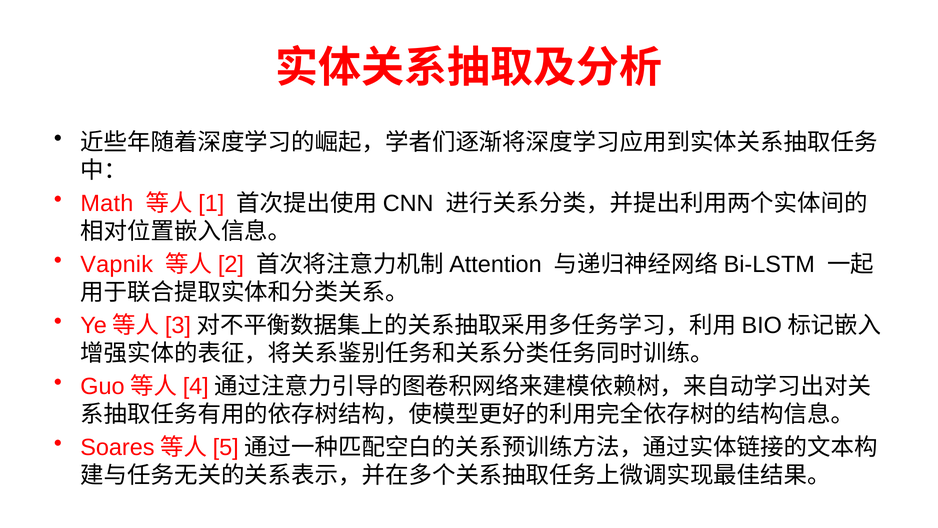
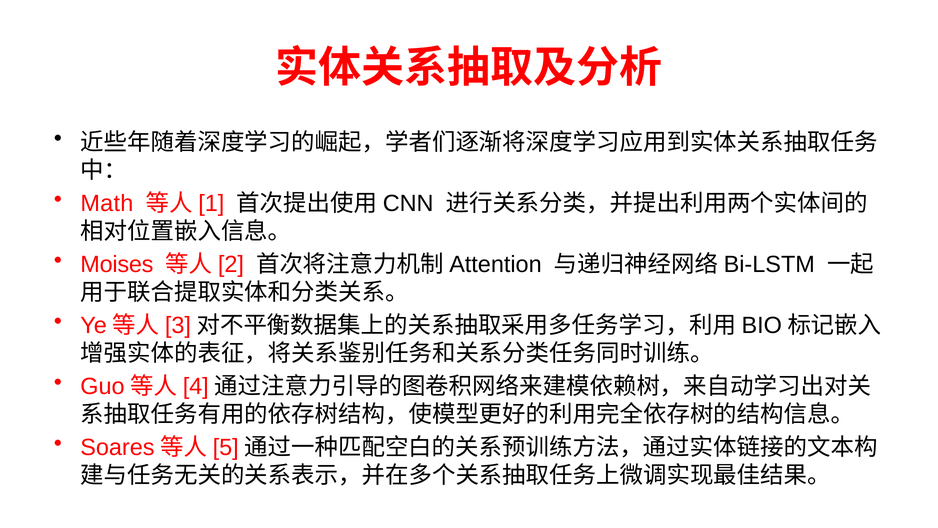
Vapnik: Vapnik -> Moises (117, 264)
